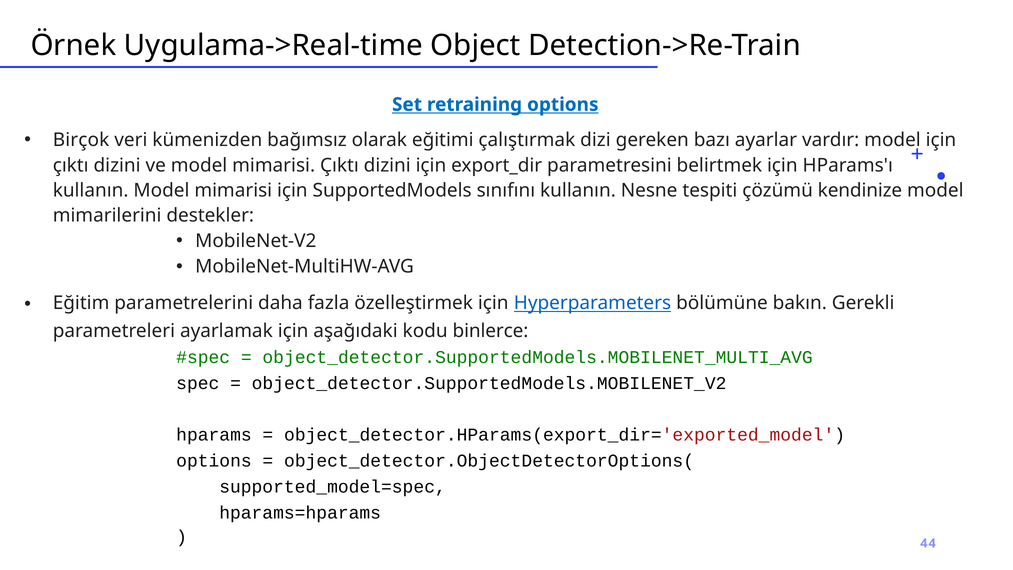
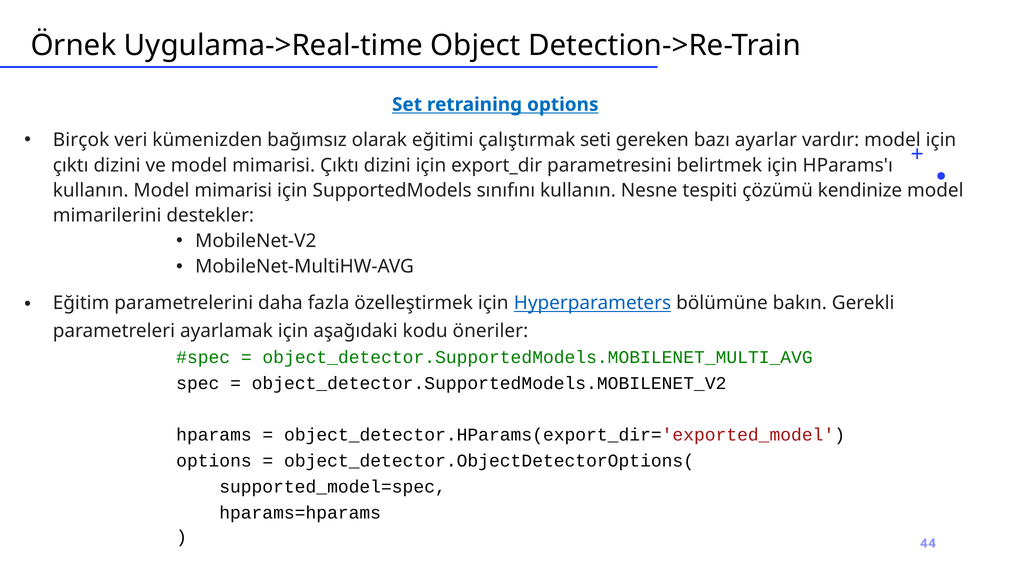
dizi: dizi -> seti (596, 140)
binlerce: binlerce -> öneriler (490, 331)
